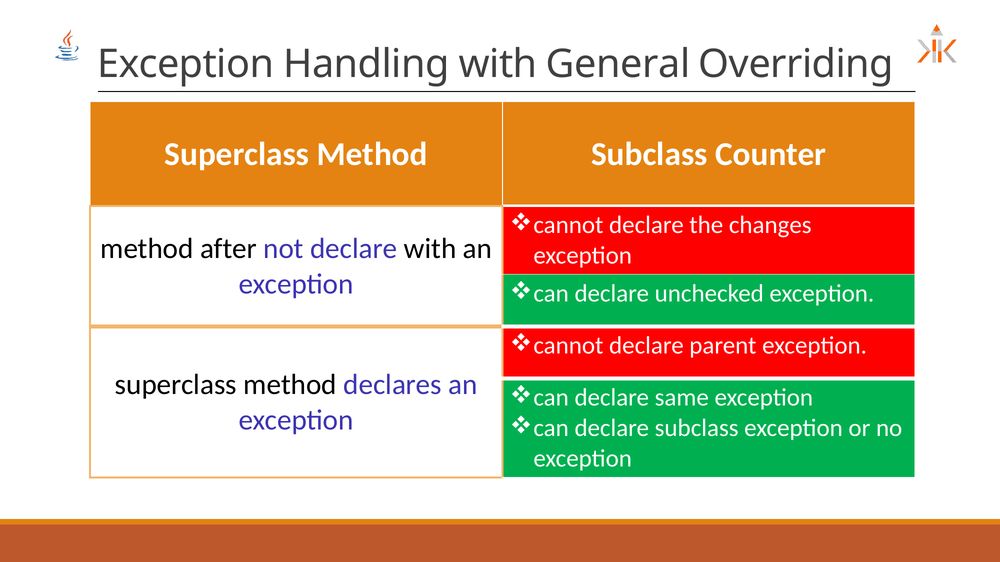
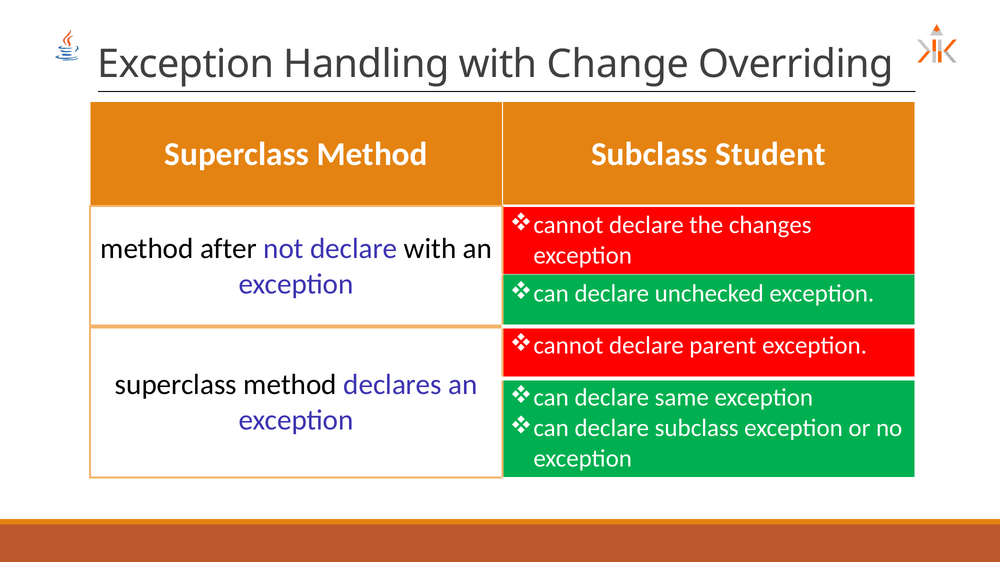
General: General -> Change (618, 64)
Counter: Counter -> Student (771, 154)
